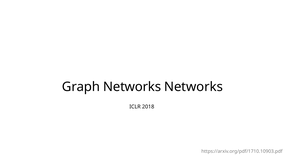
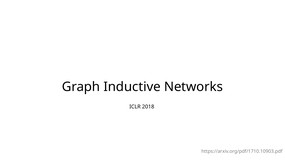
Graph Networks: Networks -> Inductive (132, 87)
